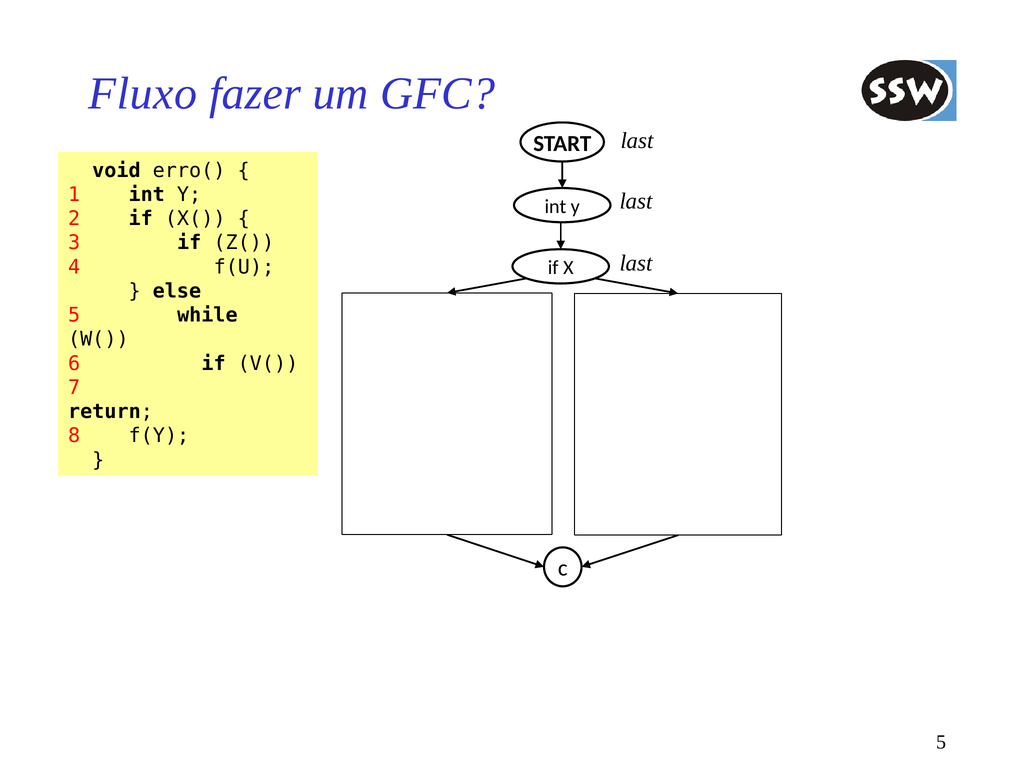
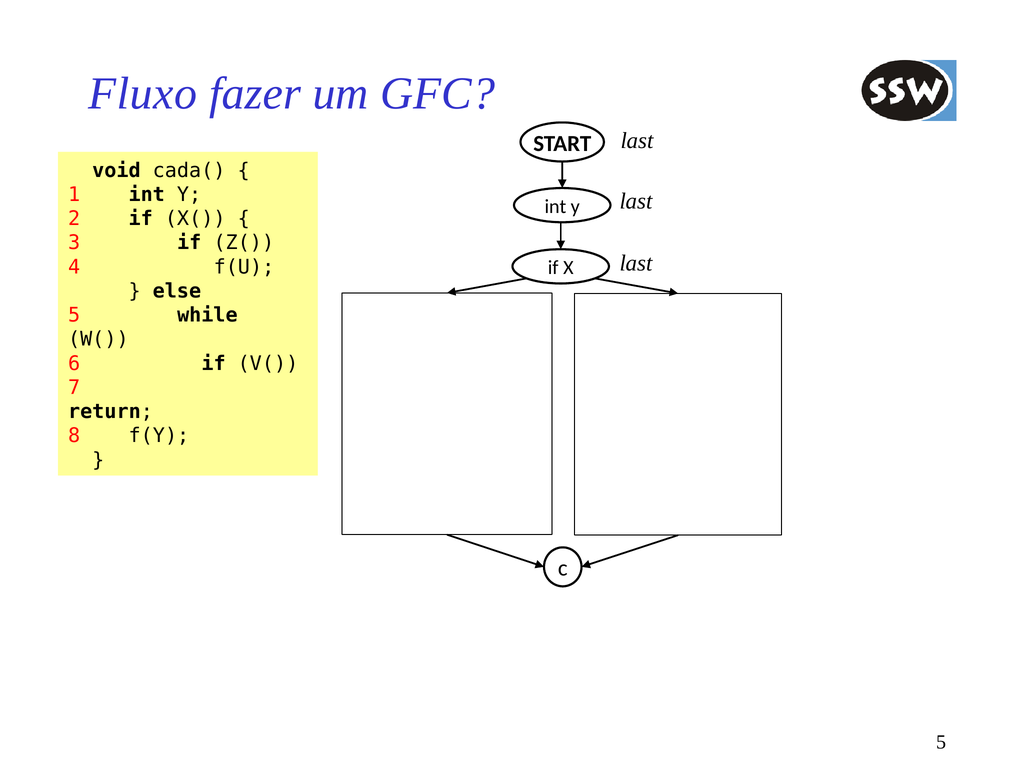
erro(: erro( -> cada( (189, 170)
